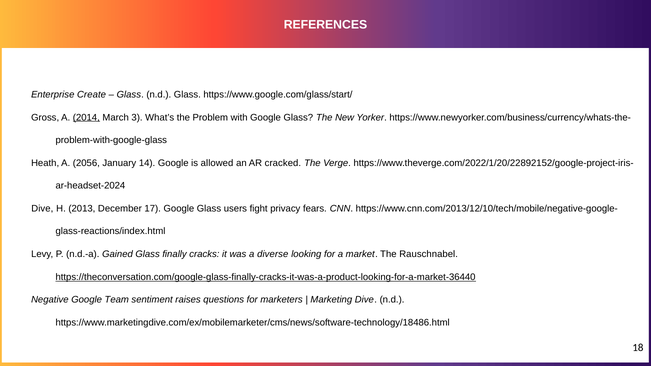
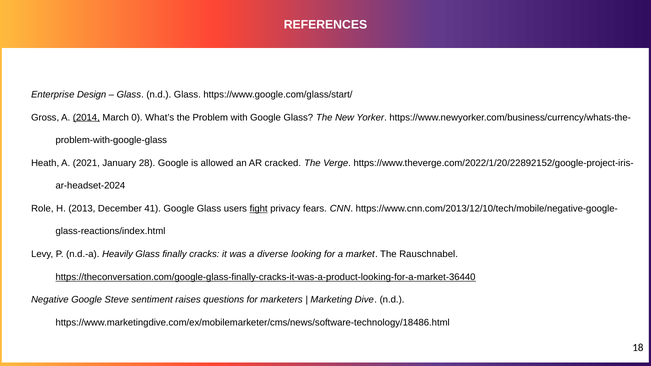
Create: Create -> Design (92, 95)
3: 3 -> 0 (137, 117)
2056: 2056 -> 2021 (86, 163)
14: 14 -> 28 (147, 163)
Dive: Dive -> Role (42, 209)
17: 17 -> 41 (153, 209)
fight underline: none -> present (259, 209)
Gained: Gained -> Heavily (118, 254)
Team: Team -> Steve (117, 300)
